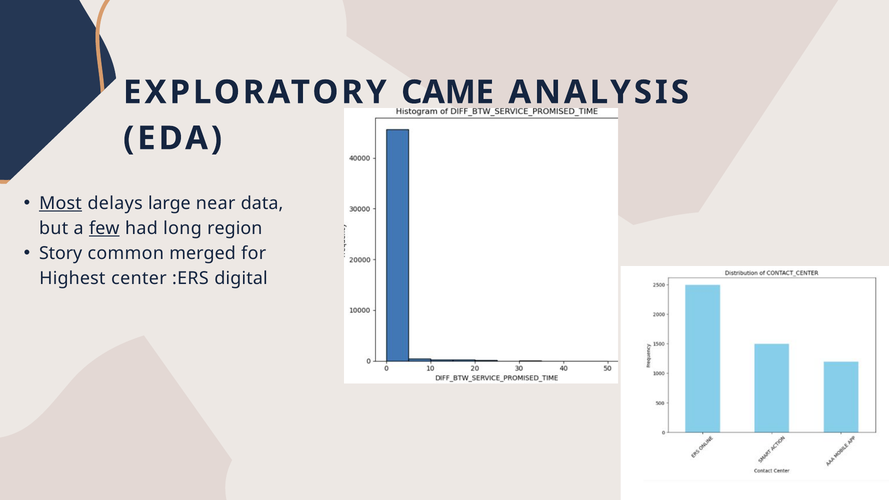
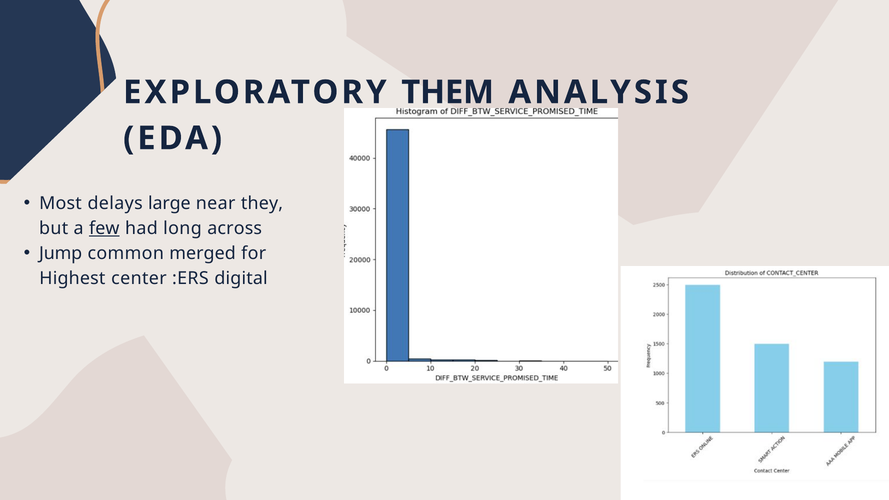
CAME: CAME -> THEM (448, 92)
Most underline: present -> none (60, 203)
data: data -> they (262, 203)
region: region -> across (235, 228)
Story: Story -> Jump (61, 253)
